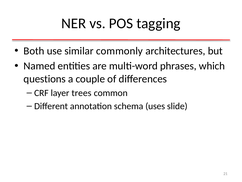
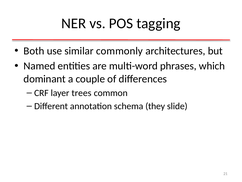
questions: questions -> dominant (45, 79)
uses: uses -> they (155, 106)
